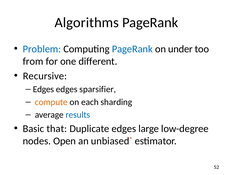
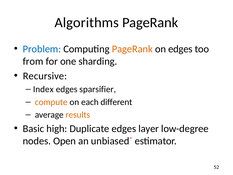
PageRank colour: blue -> orange (132, 49)
on under: under -> edges (180, 49)
different: different -> sharding (98, 61)
Edges: Edges -> Index (43, 89)
sharding: sharding -> different (116, 102)
results colour: blue -> orange (78, 115)
that: that -> high (57, 128)
large: large -> layer (149, 128)
